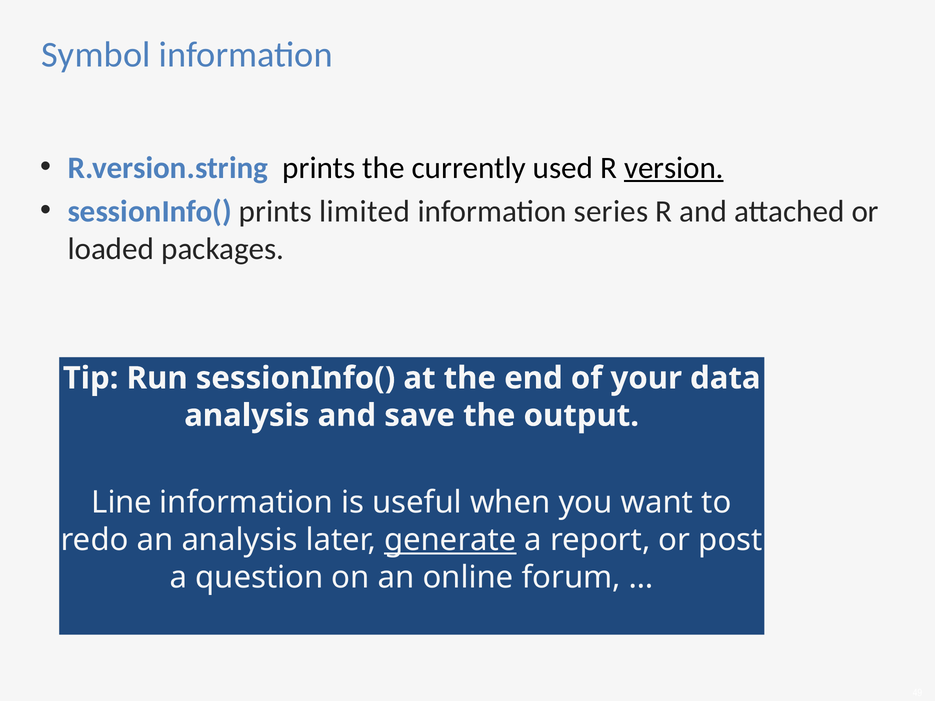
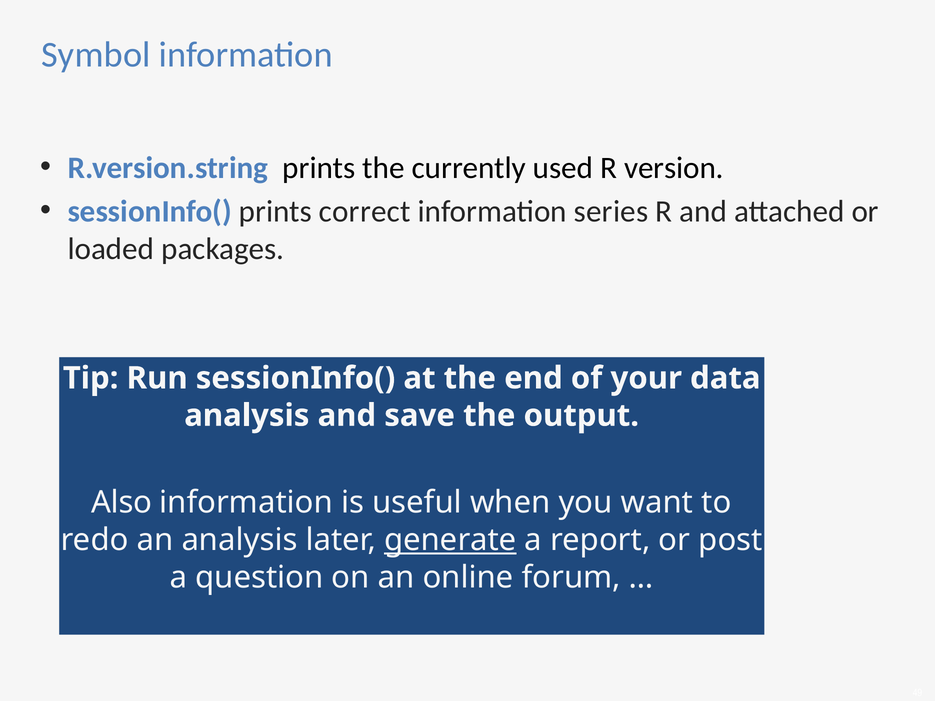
version underline: present -> none (674, 168)
limited: limited -> correct (365, 211)
Line: Line -> Also (122, 503)
